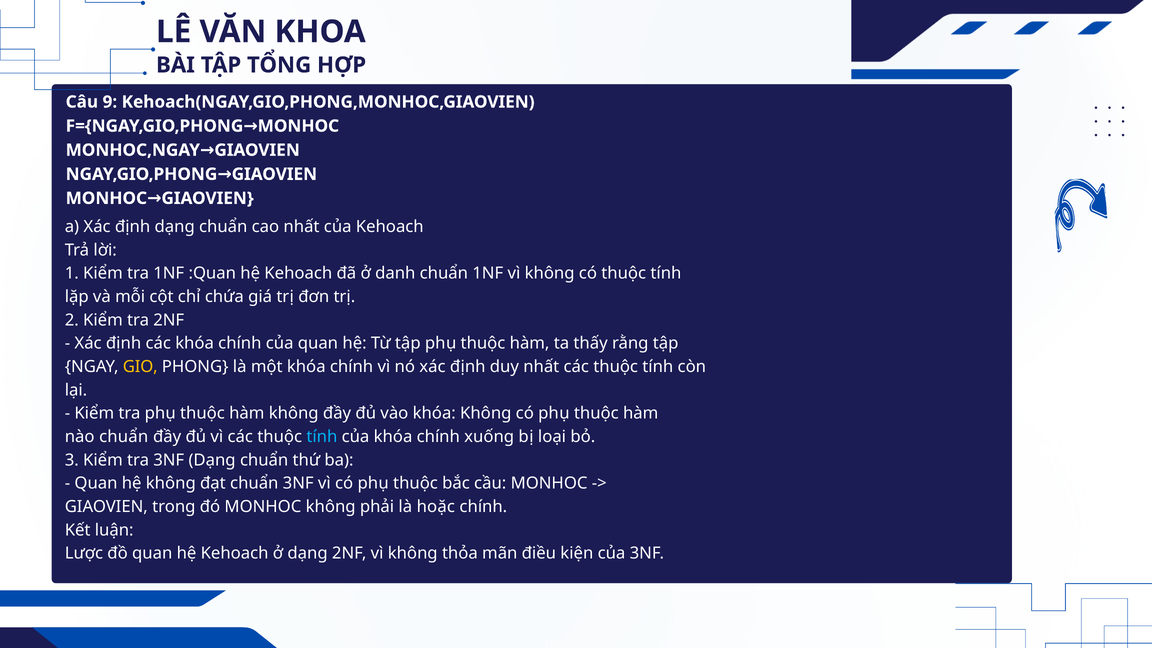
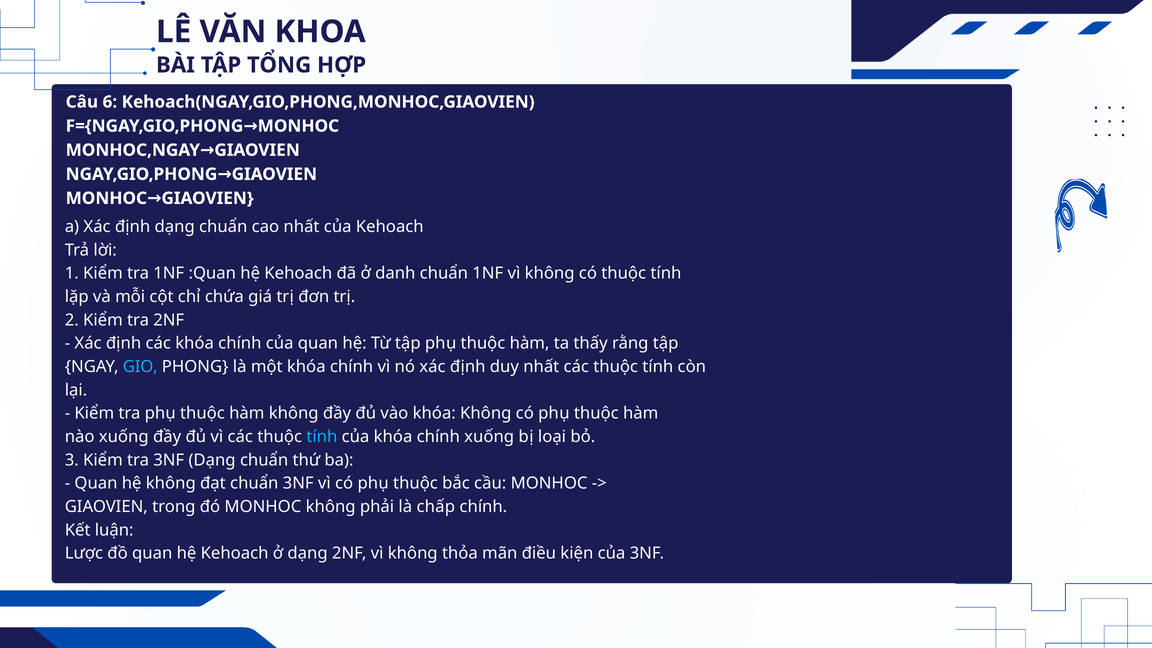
9: 9 -> 6 (110, 102)
GIO colour: yellow -> light blue (140, 367)
nào chuẩn: chuẩn -> xuống (124, 437)
hoặc: hoặc -> chấp (436, 507)
